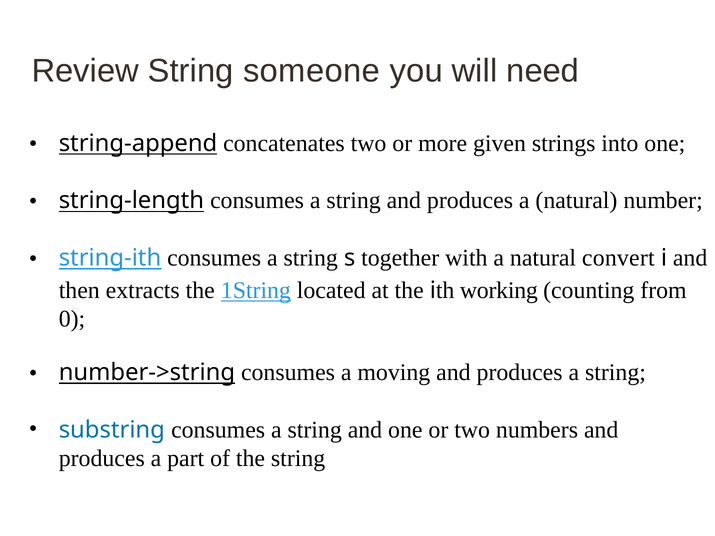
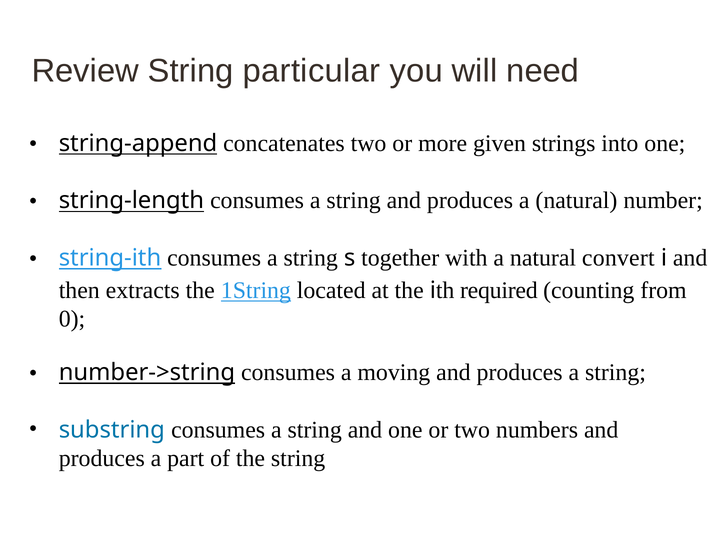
someone: someone -> particular (312, 71)
working: working -> required (499, 291)
